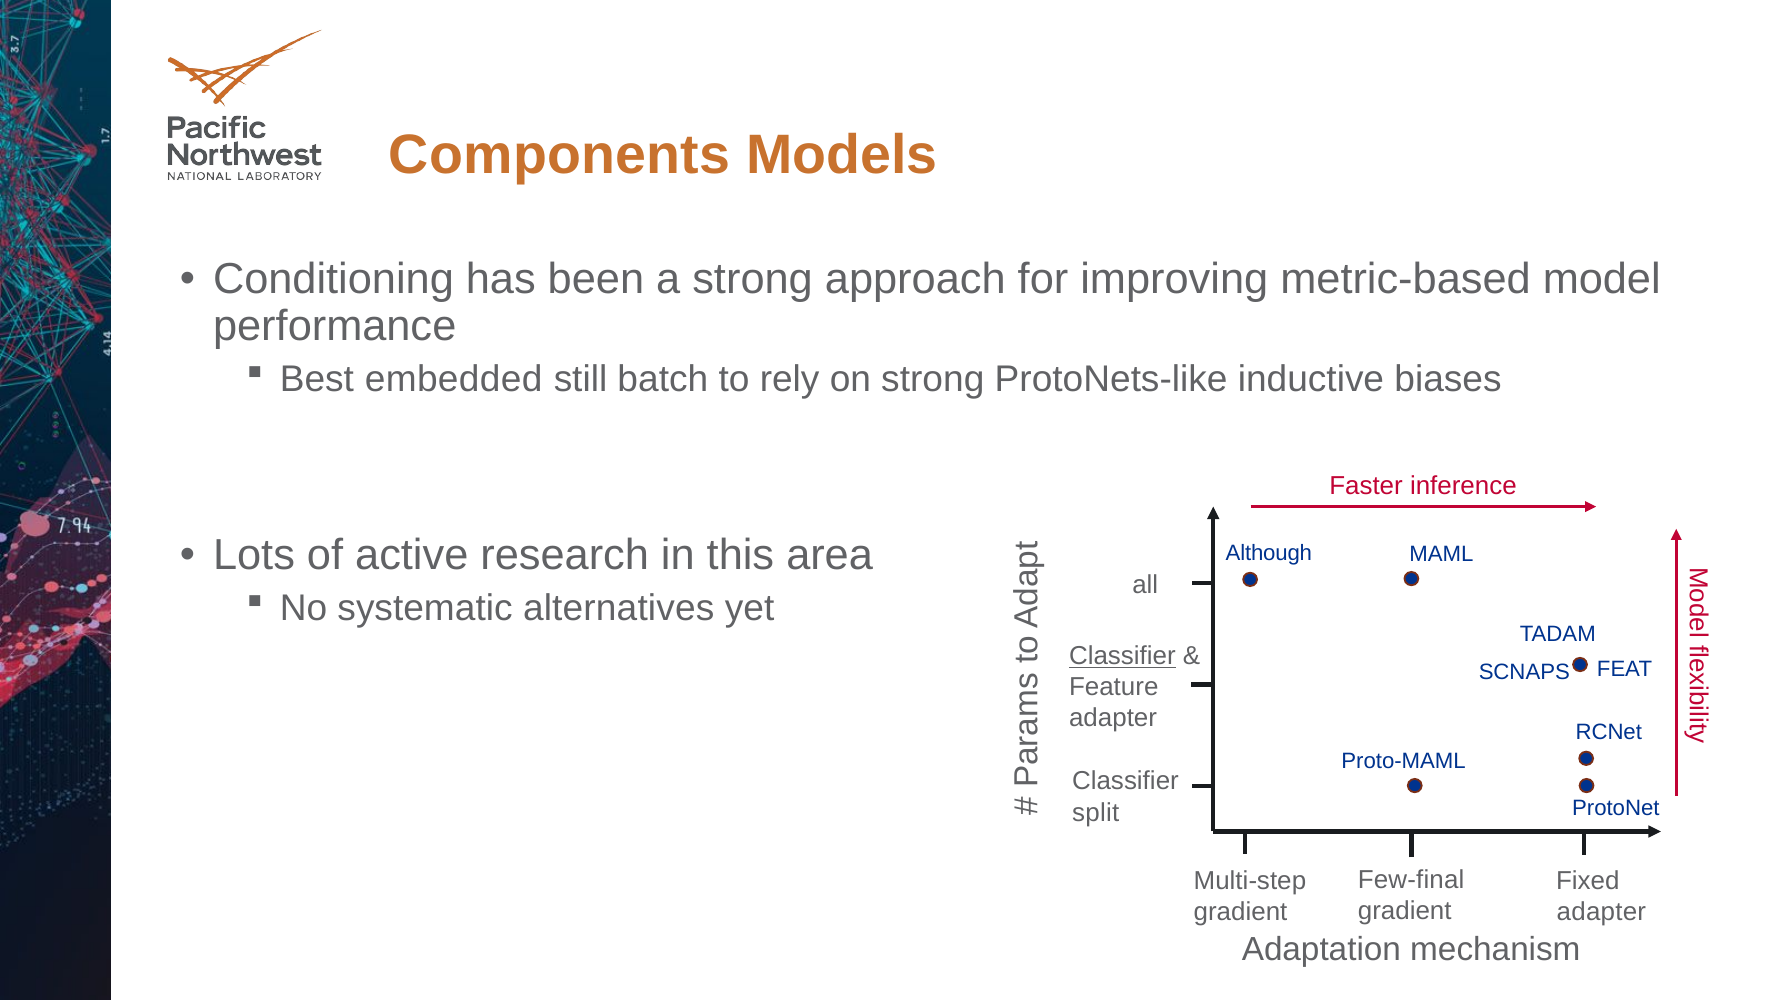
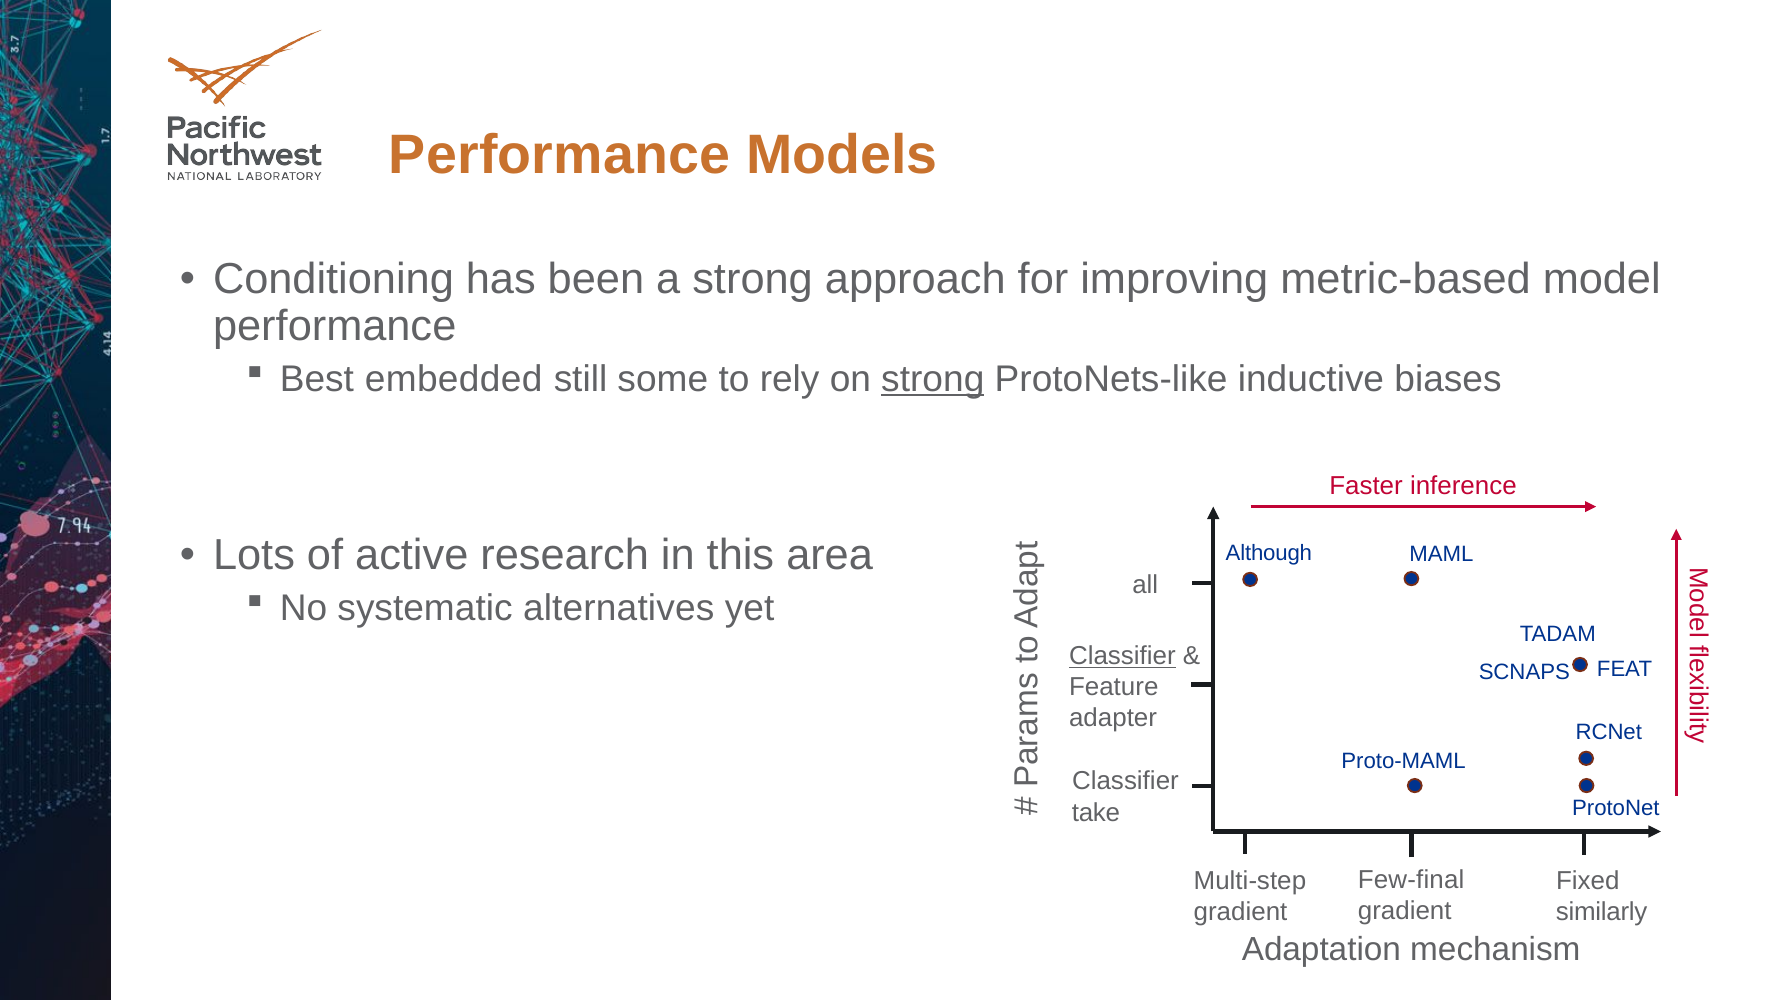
Components: Components -> Performance (560, 155)
batch: batch -> some (663, 379)
strong underline: none -> present (933, 379)
split: split -> take (1096, 813)
adapter: adapter -> similarly (1602, 912)
